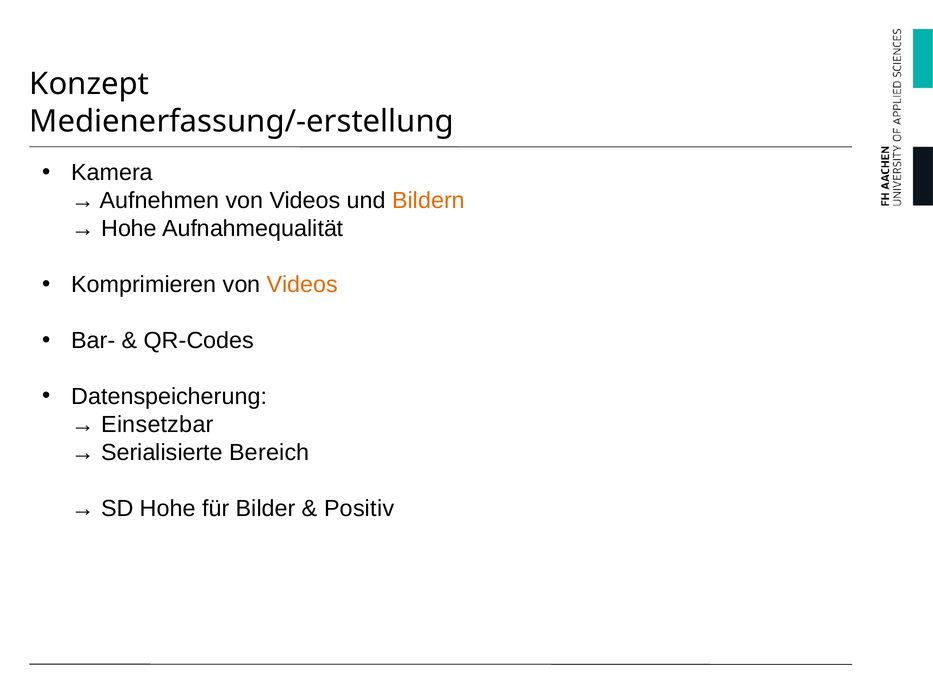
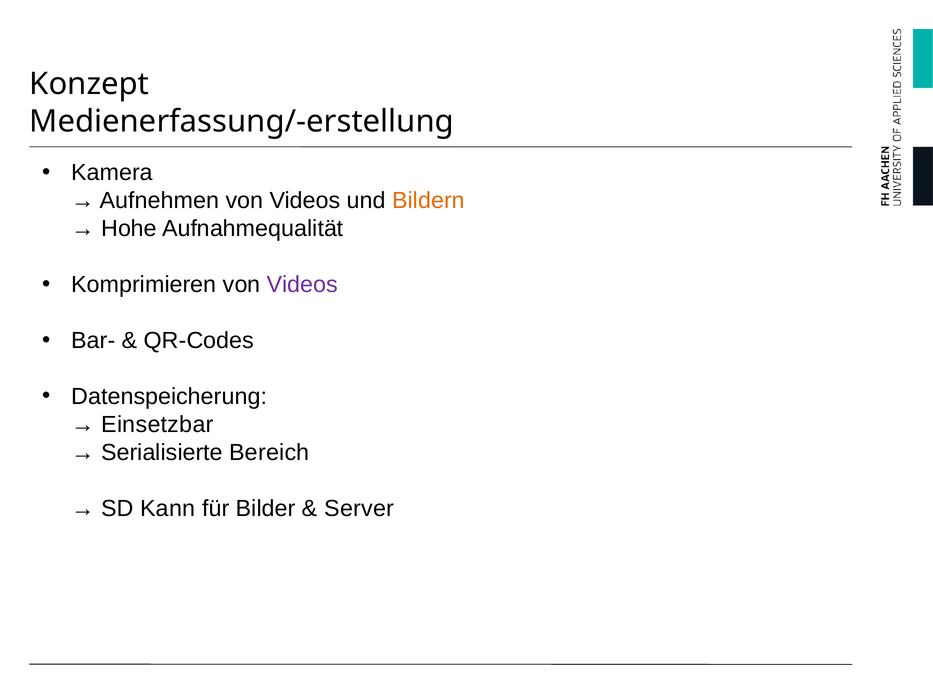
Videos colour: orange -> purple (302, 285)
SD Hohe: Hohe -> Kann (168, 509)
Positiv: Positiv -> Server (359, 509)
